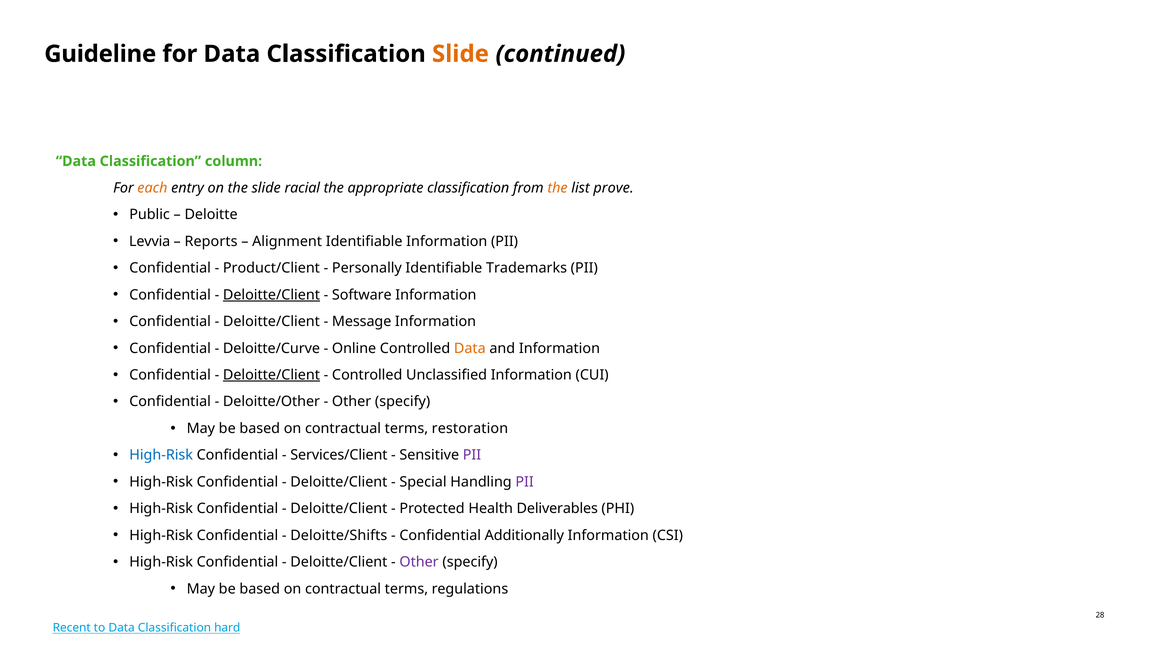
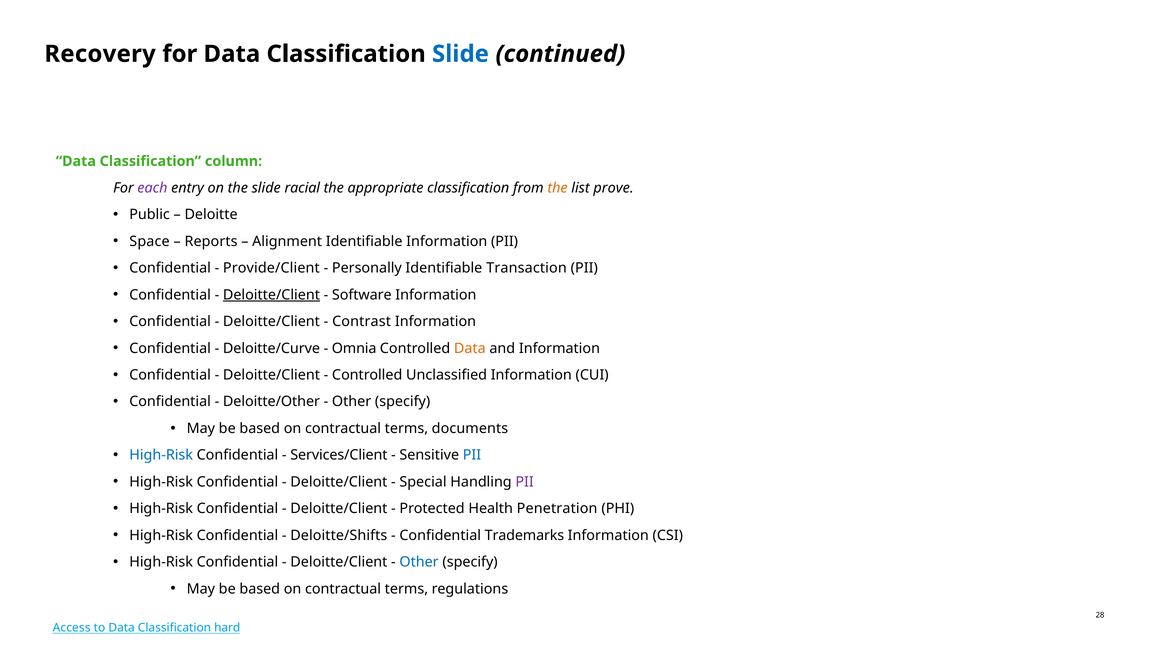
Guideline: Guideline -> Recovery (100, 54)
Slide colour: orange -> blue (460, 54)
each colour: orange -> purple (152, 188)
Levvia: Levvia -> Space (150, 242)
Product/Client: Product/Client -> Provide/Client (271, 268)
Trademarks: Trademarks -> Transaction (527, 268)
Message: Message -> Contrast (362, 322)
Online: Online -> Omnia (354, 348)
Deloitte/Client underline: present -> none (271, 375)
restoration: restoration -> documents (470, 429)
PII colour: purple -> blue (472, 455)
Deliverables: Deliverables -> Penetration (557, 509)
Additionally: Additionally -> Trademarks (524, 536)
Other colour: purple -> blue (419, 562)
Recent: Recent -> Access (72, 628)
